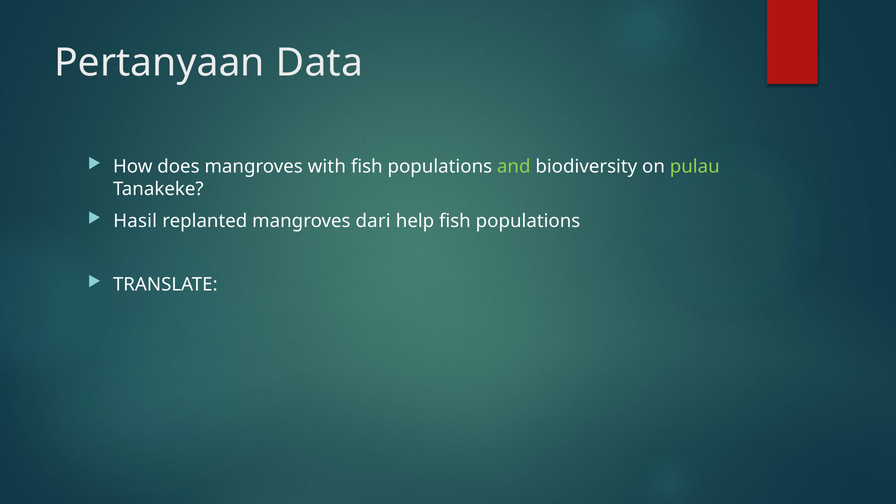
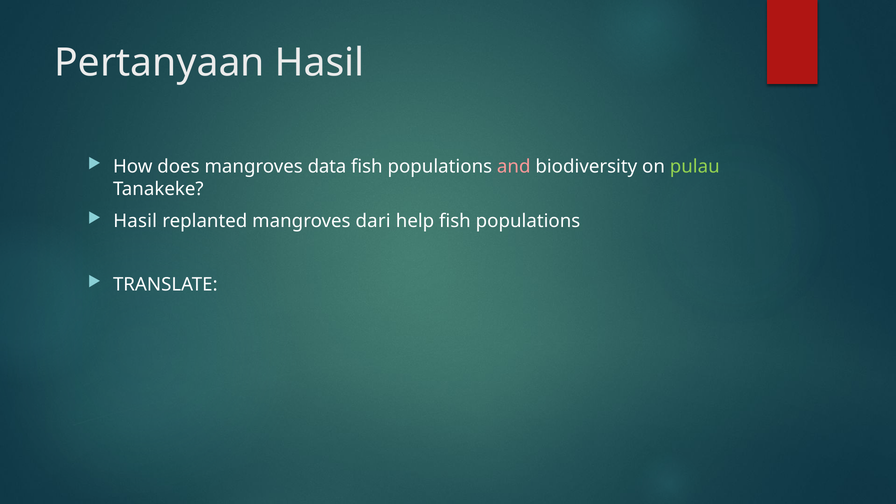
Pertanyaan Data: Data -> Hasil (320, 63)
with: with -> data (327, 167)
and colour: light green -> pink (514, 167)
